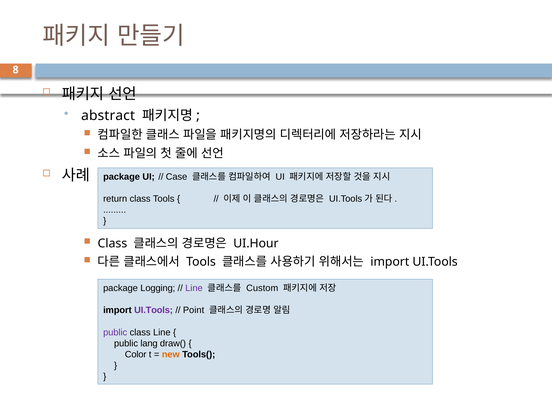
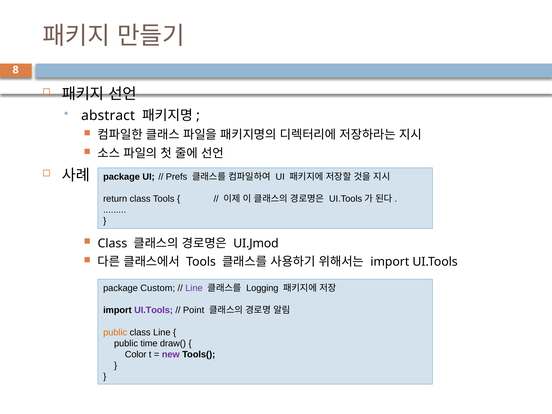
Case: Case -> Prefs (177, 177)
UI.Hour: UI.Hour -> UI.Jmod (256, 243)
Logging: Logging -> Custom (158, 288)
Custom: Custom -> Logging (262, 288)
public colour: purple -> orange (115, 332)
lang: lang -> time (149, 343)
new colour: orange -> purple (171, 354)
